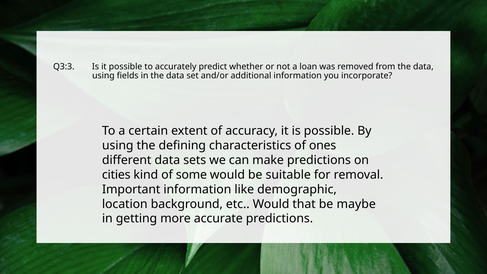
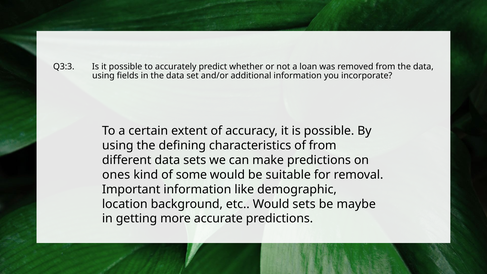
of ones: ones -> from (323, 146)
cities: cities -> ones (116, 175)
Would that: that -> sets (304, 204)
